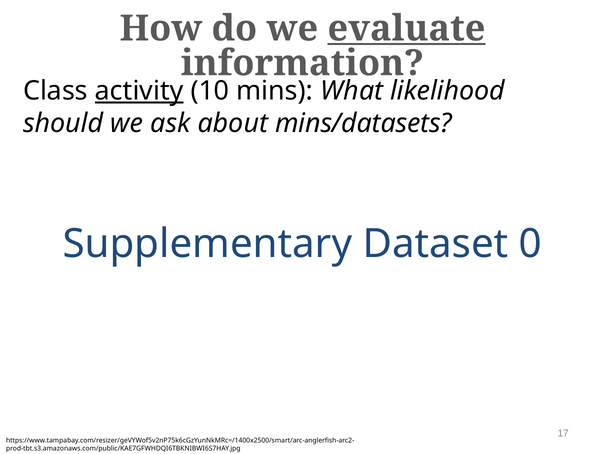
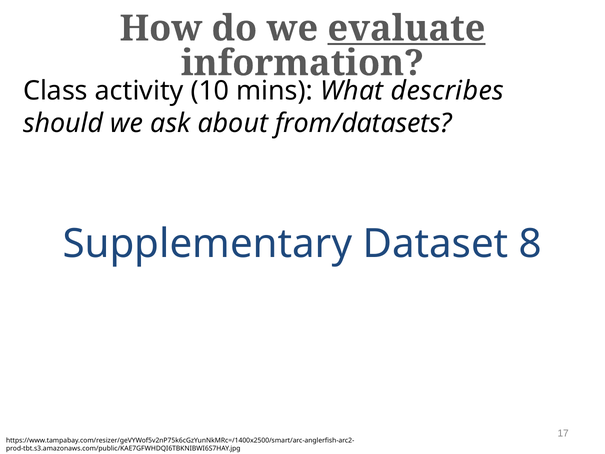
activity underline: present -> none (139, 91)
likelihood: likelihood -> describes (447, 91)
mins/datasets: mins/datasets -> from/datasets (364, 123)
0: 0 -> 8 (530, 244)
